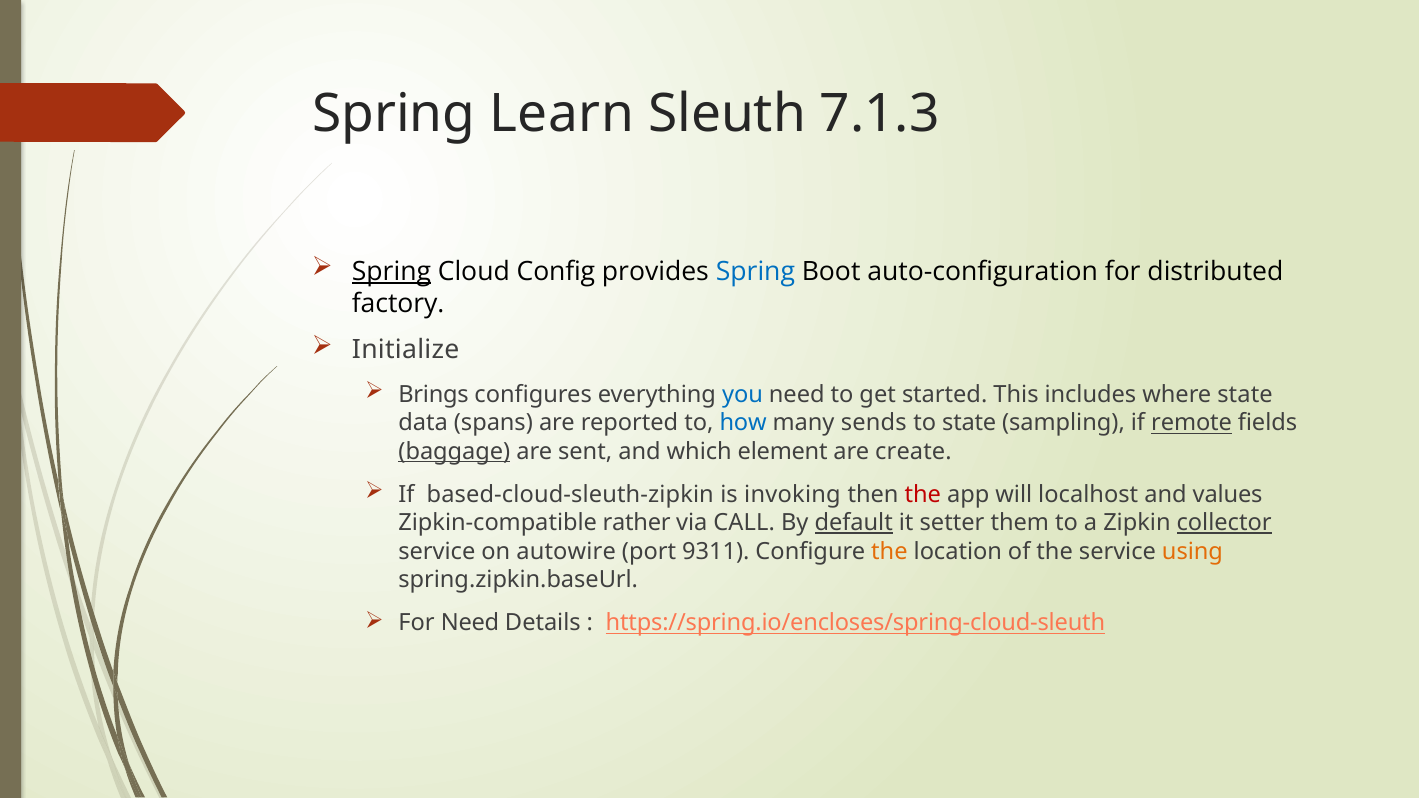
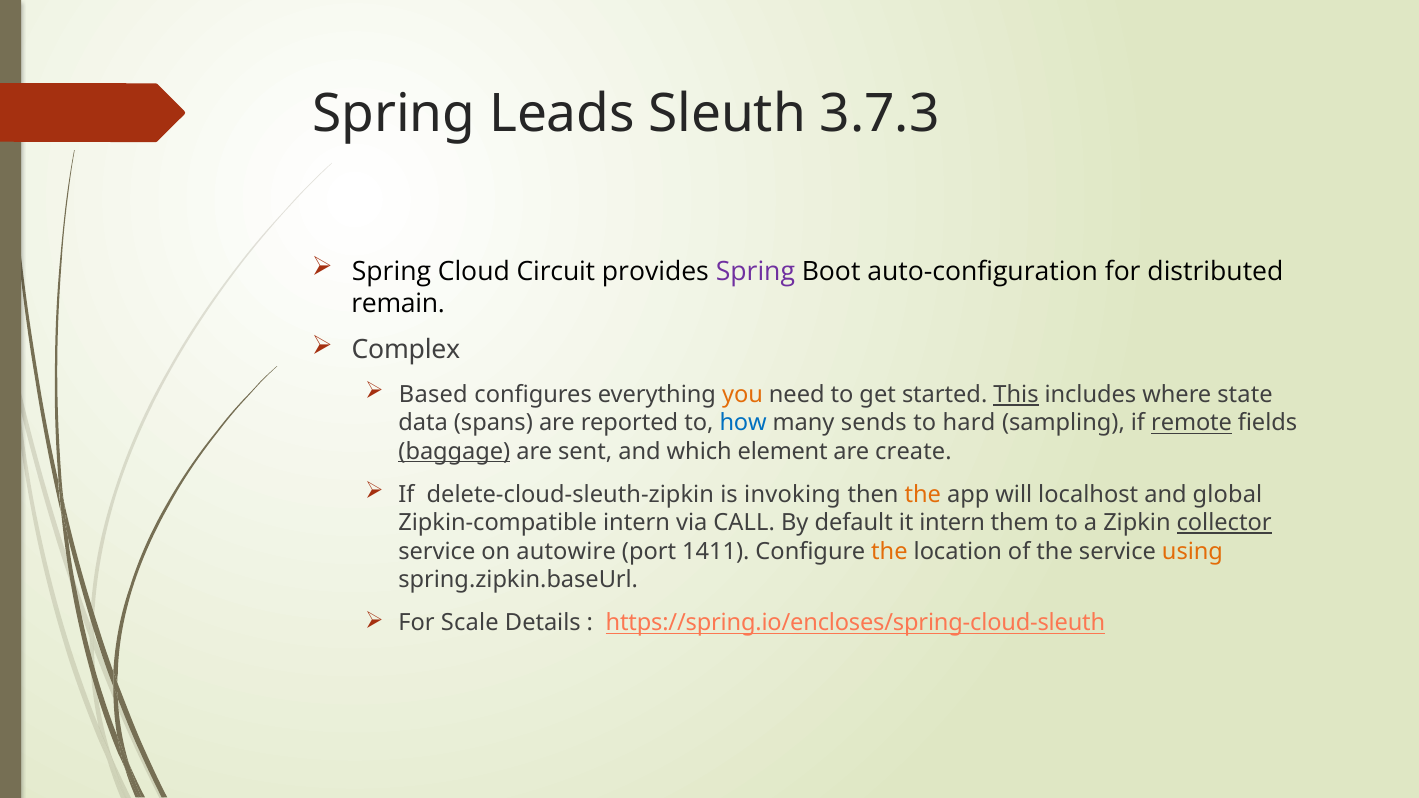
Learn: Learn -> Leads (562, 114)
7.1.3: 7.1.3 -> 3.7.3 (880, 114)
Spring underline: present -> none (391, 271)
Config: Config -> Circuit (556, 271)
Spring colour: blue -> purple (755, 271)
factory: factory -> remain (398, 303)
Initialize: Initialize -> Complex (406, 350)
Brings: Brings -> Based (433, 395)
you colour: blue -> orange (742, 395)
This underline: none -> present (1016, 395)
to state: state -> hard (969, 423)
based-cloud-sleuth-zipkin: based-cloud-sleuth-zipkin -> delete-cloud-sleuth-zipkin (570, 495)
the colour: red -> orange (923, 495)
values: values -> global (1227, 495)
Zipkin-compatible rather: rather -> intern (637, 523)
default underline: present -> none (854, 523)
it setter: setter -> intern (952, 523)
9311: 9311 -> 1411 (716, 551)
For Need: Need -> Scale (470, 623)
